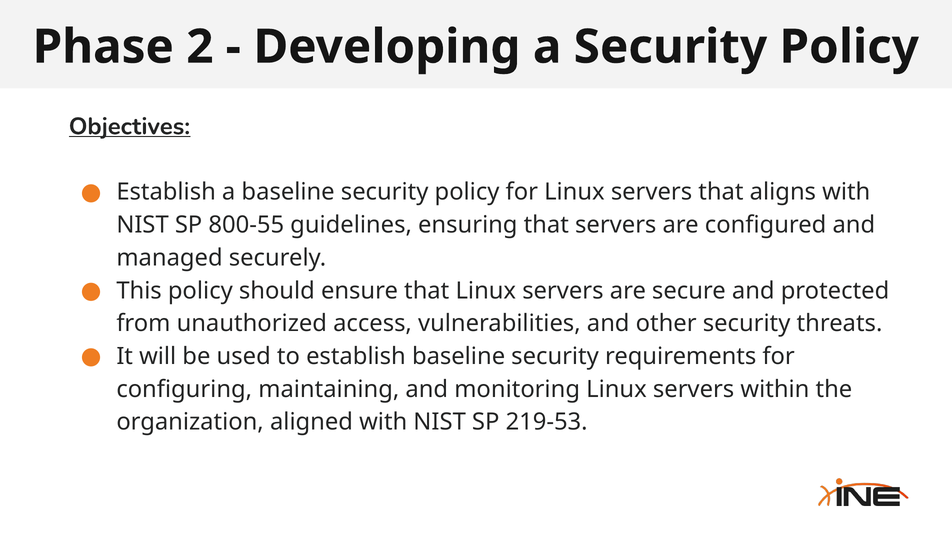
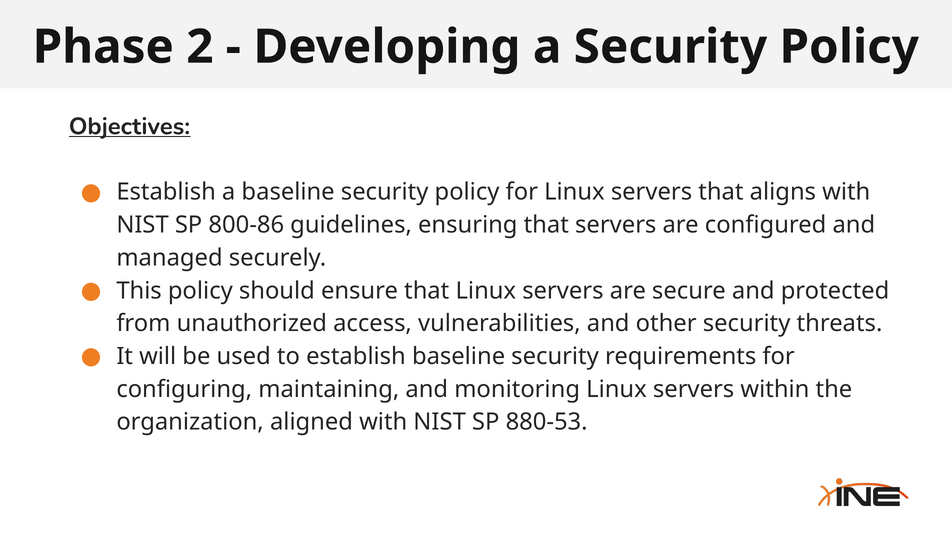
800-55: 800-55 -> 800-86 (246, 225)
219-53: 219-53 -> 880-53 (547, 422)
